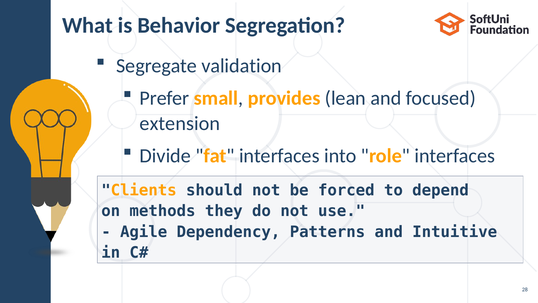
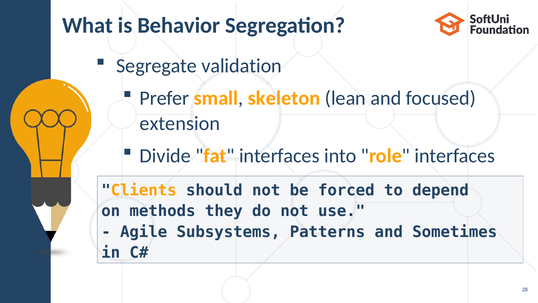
provides: provides -> skeleton (284, 98)
Dependency: Dependency -> Subsystems (228, 232)
Intuitive: Intuitive -> Sometimes (455, 232)
